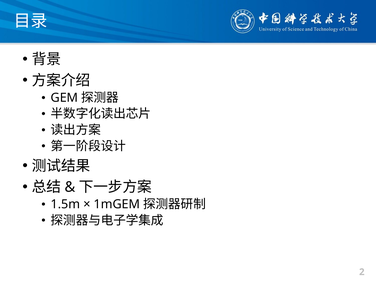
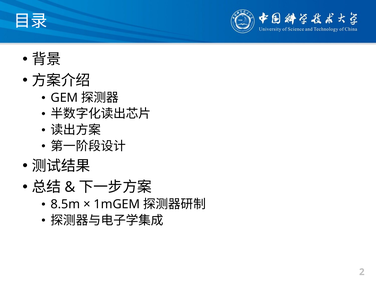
1.5m: 1.5m -> 8.5m (65, 204)
